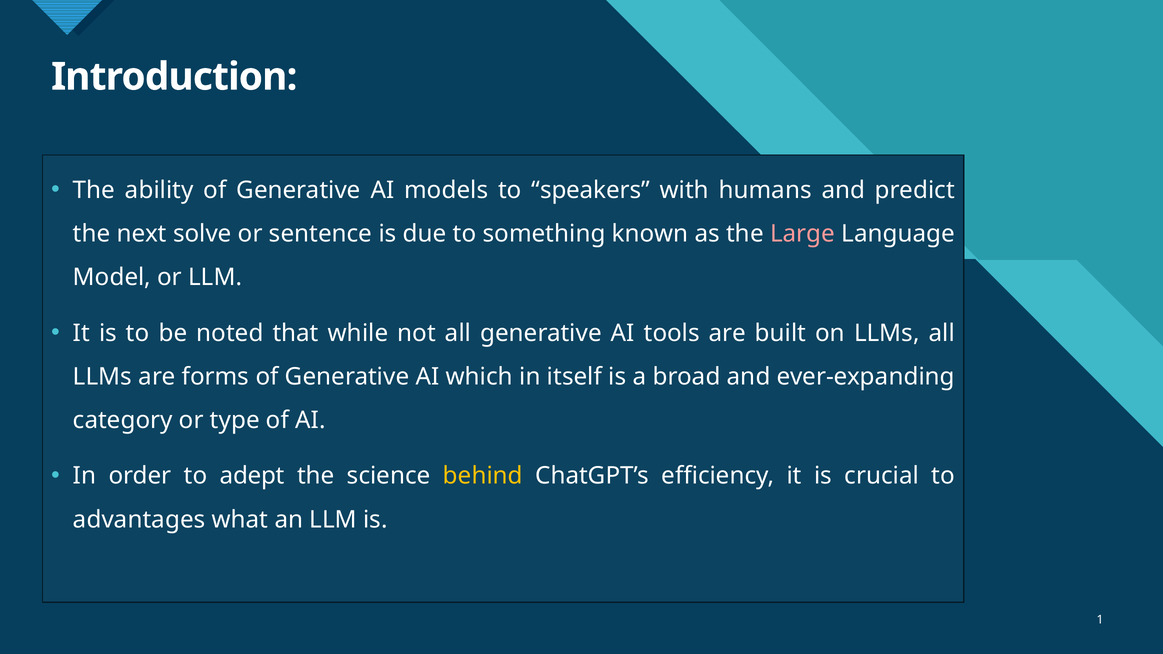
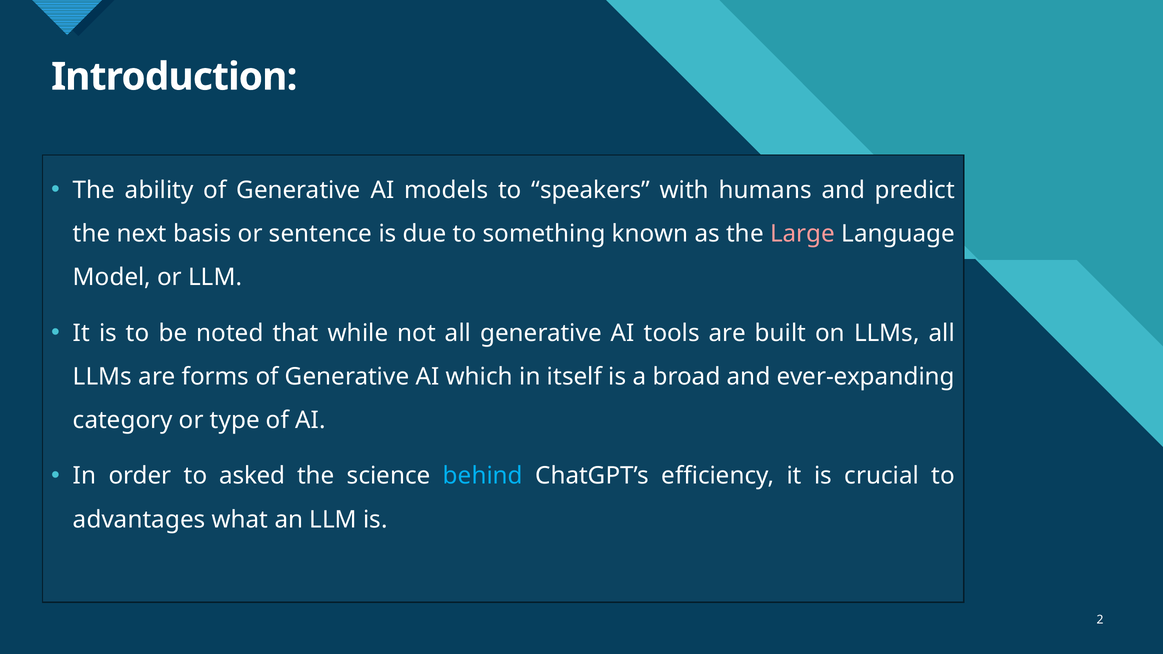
solve: solve -> basis (202, 234)
adept: adept -> asked (252, 476)
behind colour: yellow -> light blue (483, 476)
1: 1 -> 2 (1100, 620)
